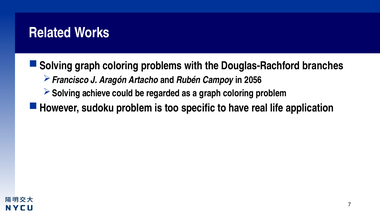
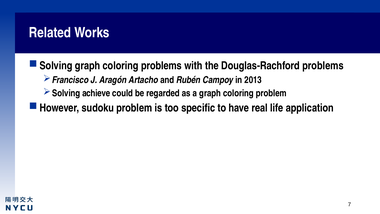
Douglas-Rachford branches: branches -> problems (323, 66)
2056: 2056 -> 2013 (253, 80)
